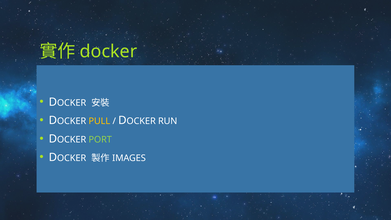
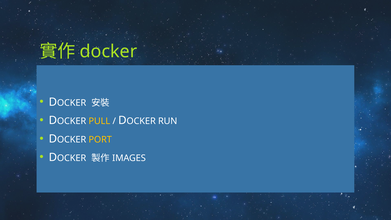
PORT colour: light green -> yellow (100, 140)
